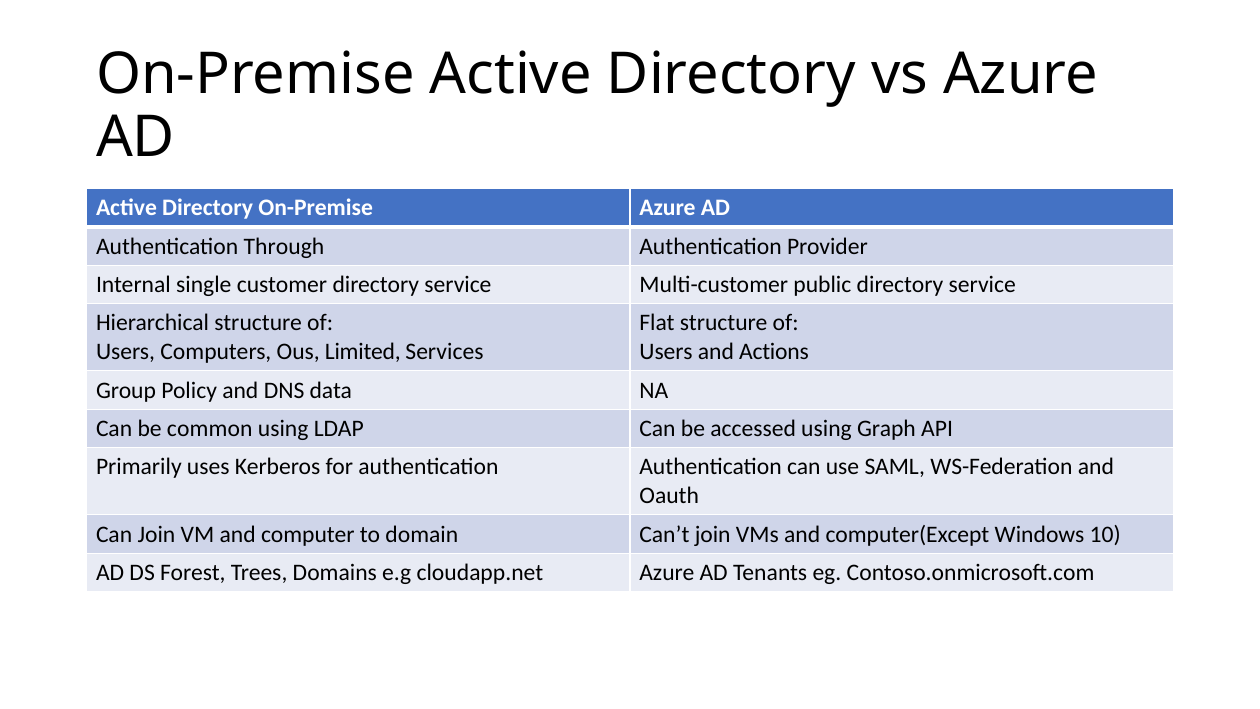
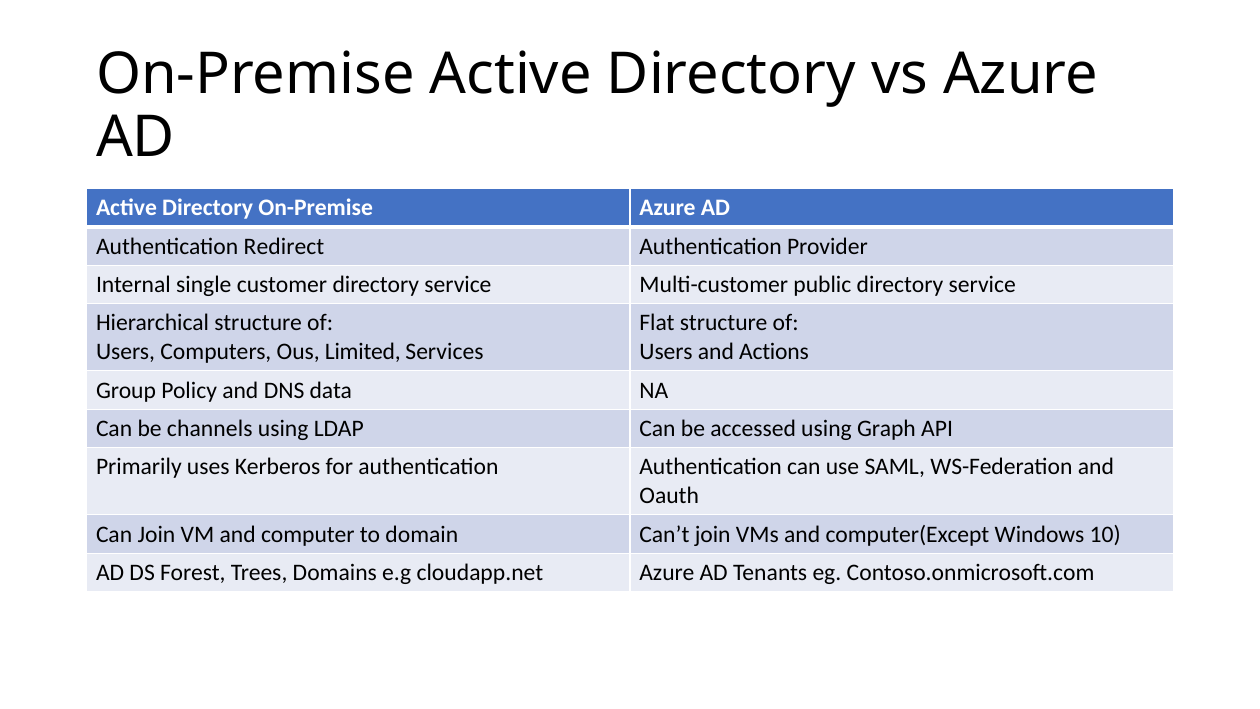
Through: Through -> Redirect (284, 246)
common: common -> channels (210, 429)
